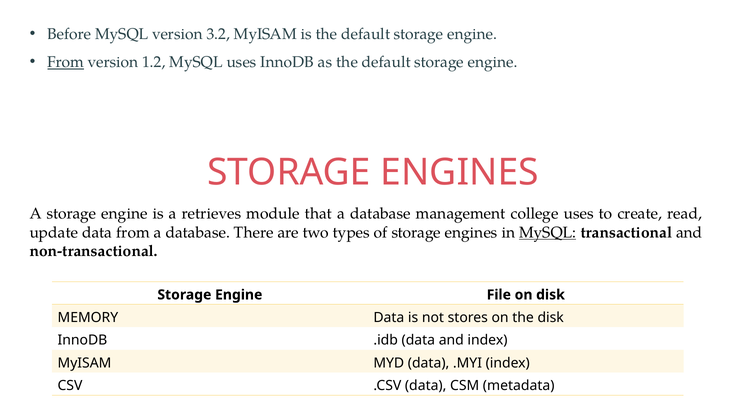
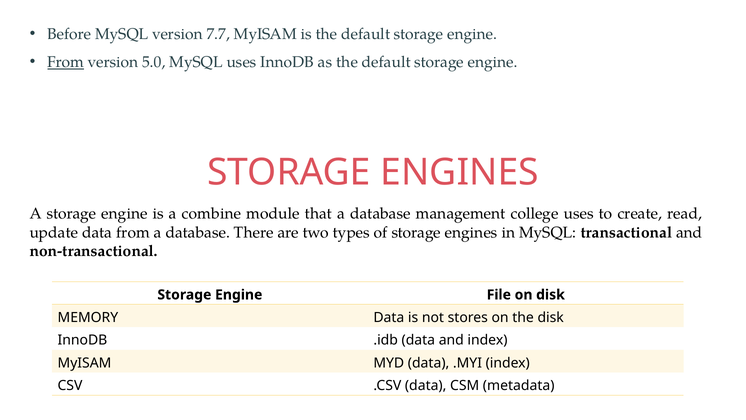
3.2: 3.2 -> 7.7 (218, 34)
1.2: 1.2 -> 5.0 (154, 62)
retrieves: retrieves -> combine (212, 214)
MySQL underline: present -> none (548, 232)
